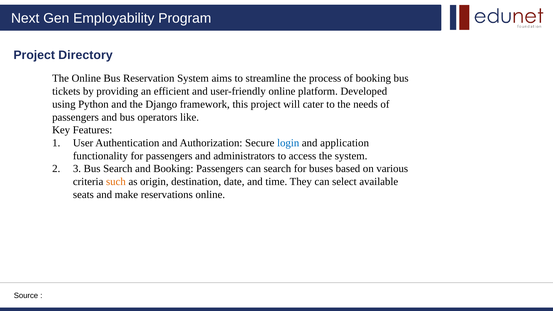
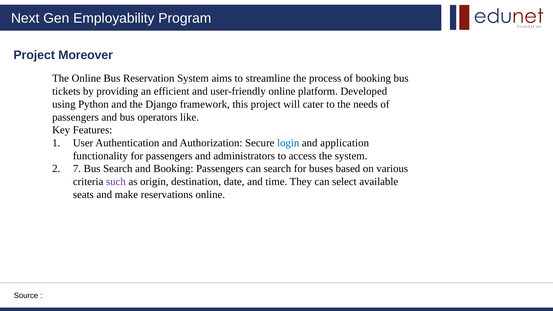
Directory: Directory -> Moreover (86, 55)
3: 3 -> 7 (77, 169)
such colour: orange -> purple (116, 182)
